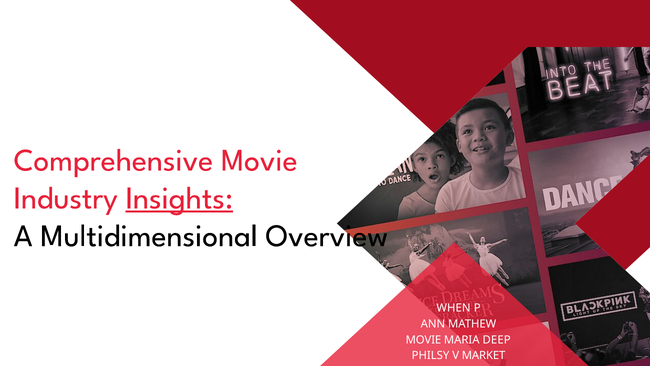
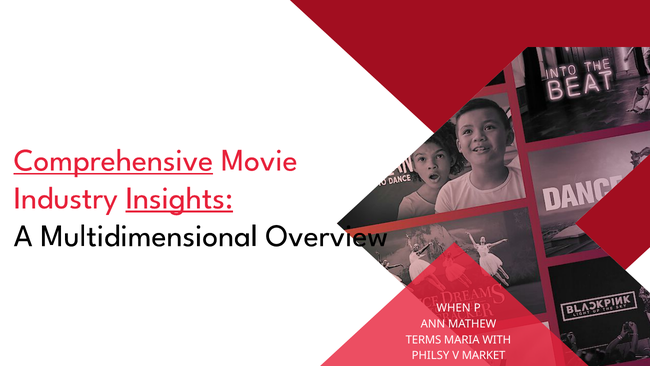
Comprehensive underline: none -> present (113, 160)
MOVIE: MOVIE -> TERMS (423, 339)
DEEP: DEEP -> WITH (497, 339)
